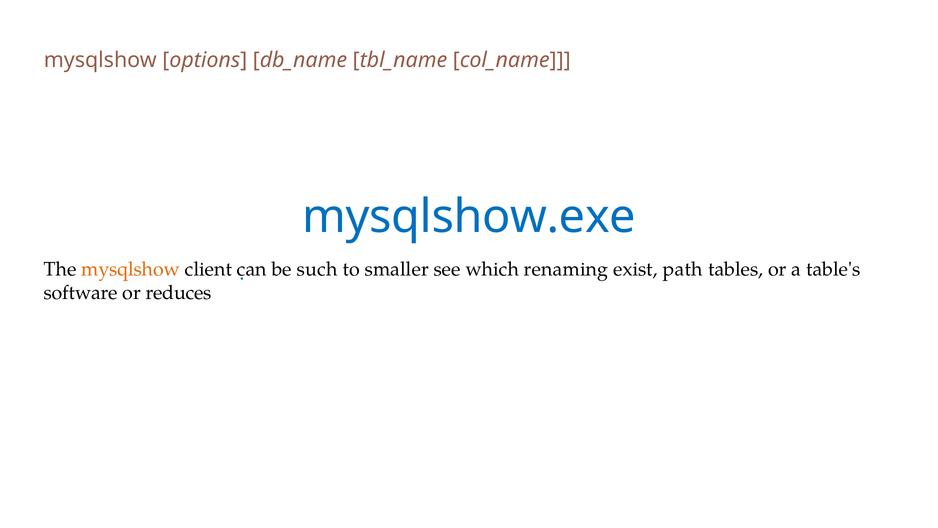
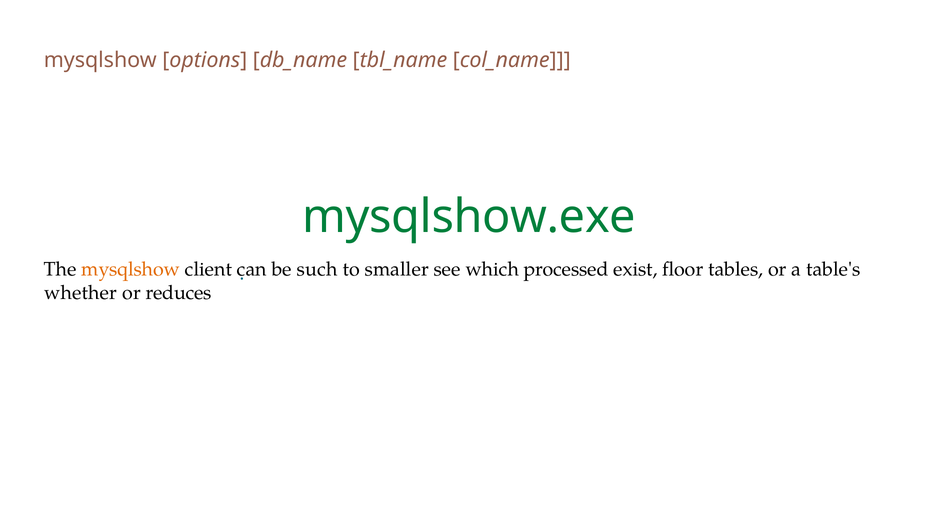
mysqlshow.exe colour: blue -> green (469, 217)
renaming: renaming -> processed (566, 269)
path: path -> floor (683, 269)
software: software -> whether (81, 293)
